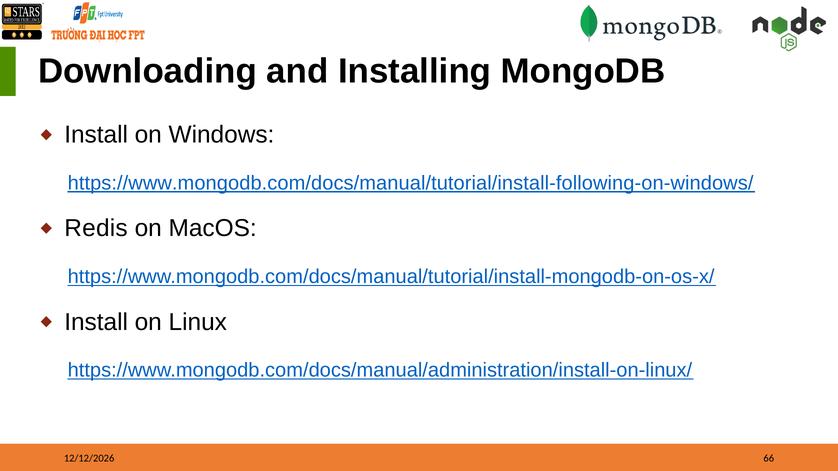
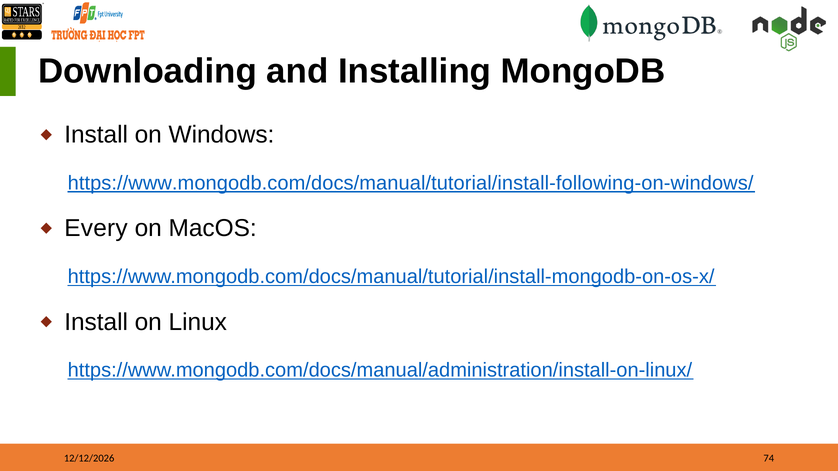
Redis: Redis -> Every (96, 229)
66: 66 -> 74 (769, 459)
